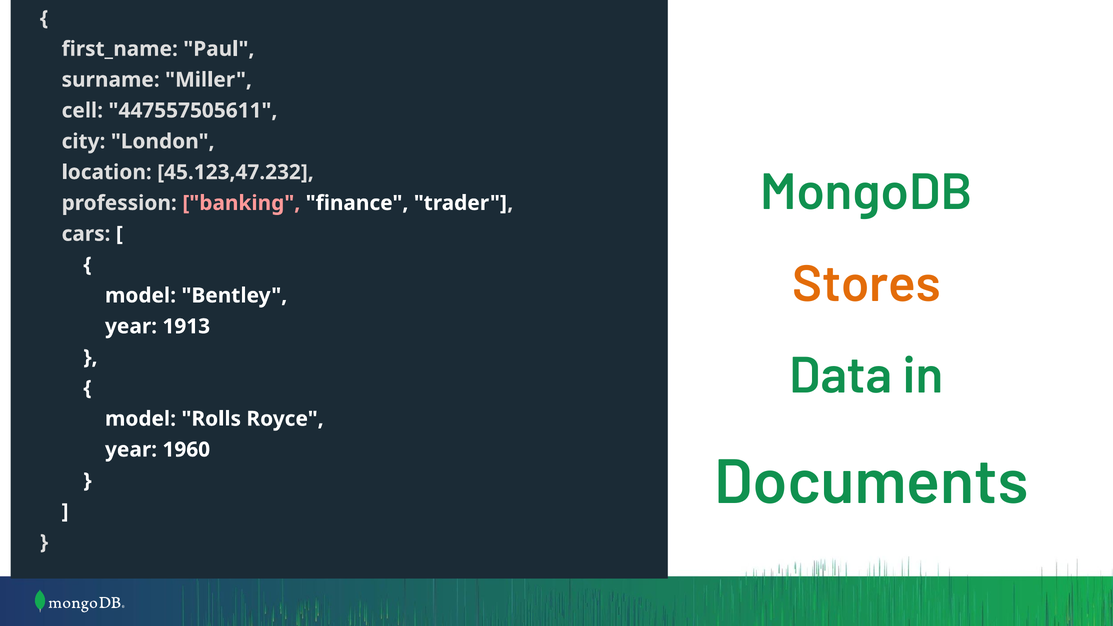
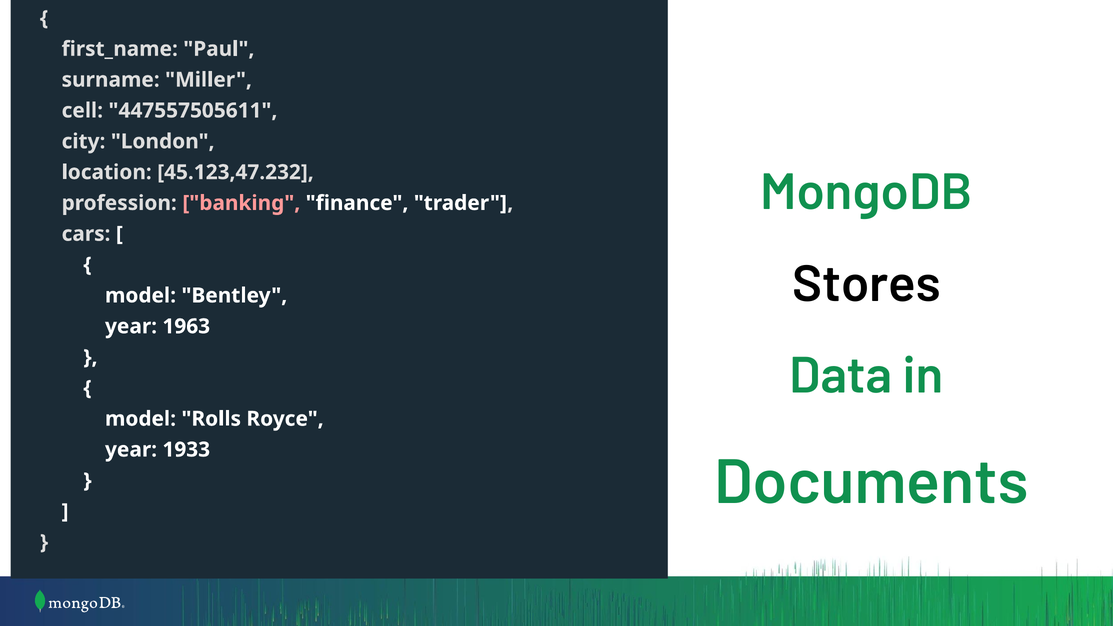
Stores colour: orange -> black (866, 284)
1913: 1913 -> 1963 (186, 326)
1960: 1960 -> 1933 (186, 450)
